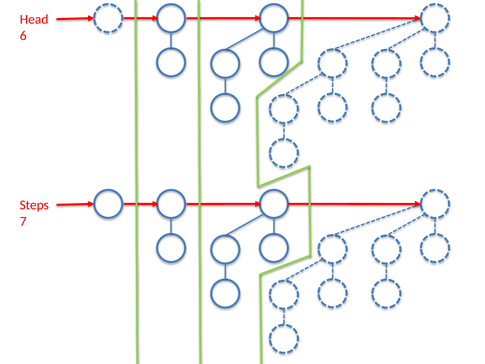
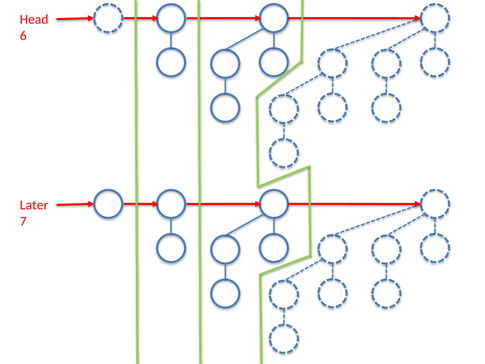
Steps: Steps -> Later (34, 205)
